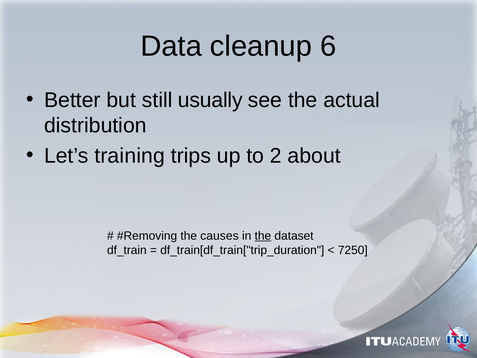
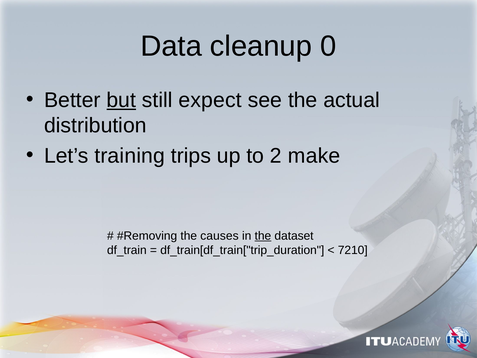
6: 6 -> 0 (328, 46)
but underline: none -> present (121, 100)
usually: usually -> expect (210, 100)
about: about -> make (314, 156)
7250: 7250 -> 7210 (353, 250)
